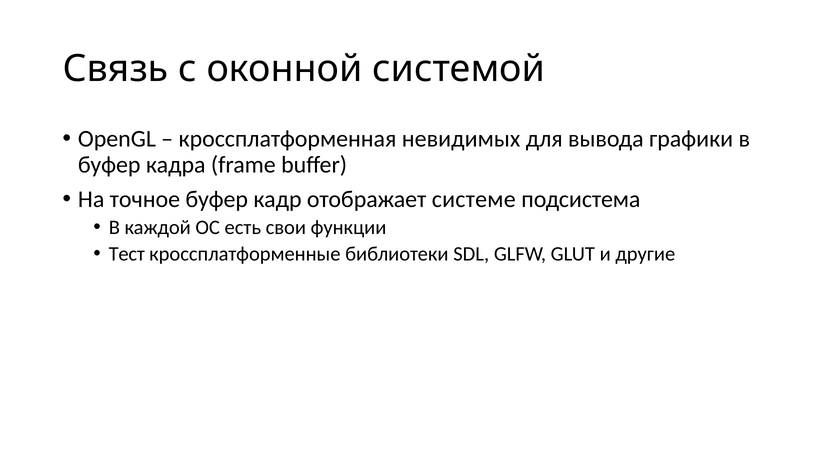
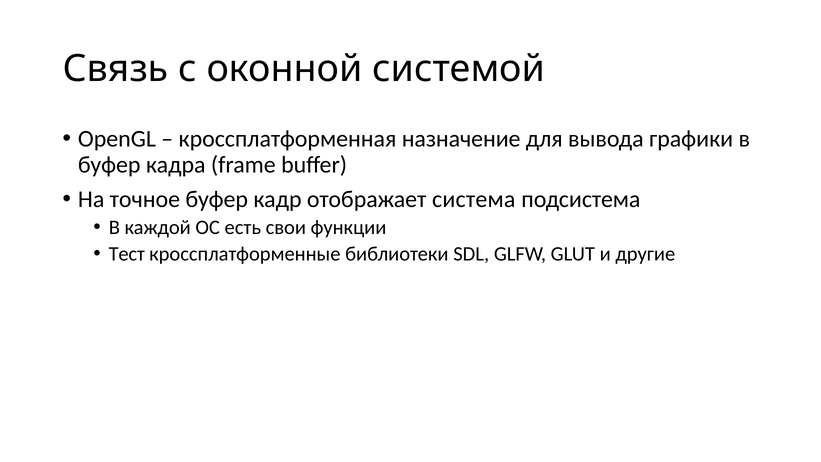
невидимых: невидимых -> назначение (461, 139)
системе: системе -> система (474, 199)
